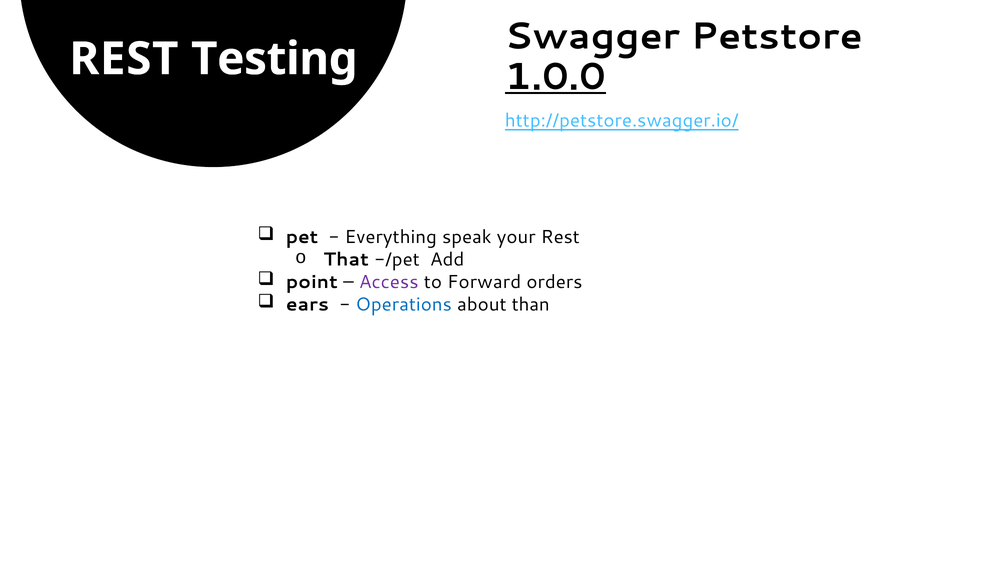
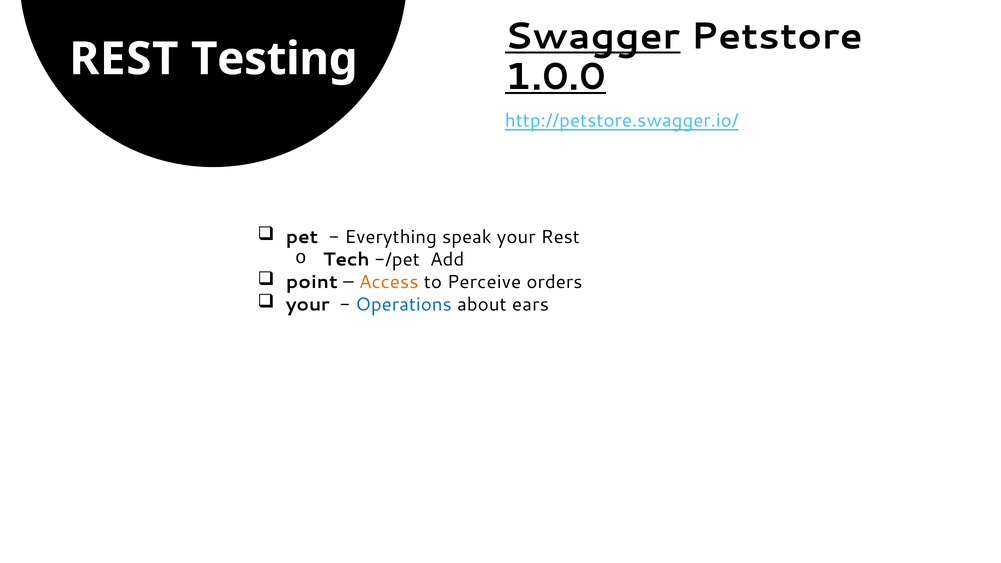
Swagger underline: none -> present (593, 36)
That: That -> Tech (346, 260)
Access colour: purple -> orange (389, 282)
Forward: Forward -> Perceive (484, 282)
ears: ears -> your (308, 305)
than: than -> ears (530, 305)
